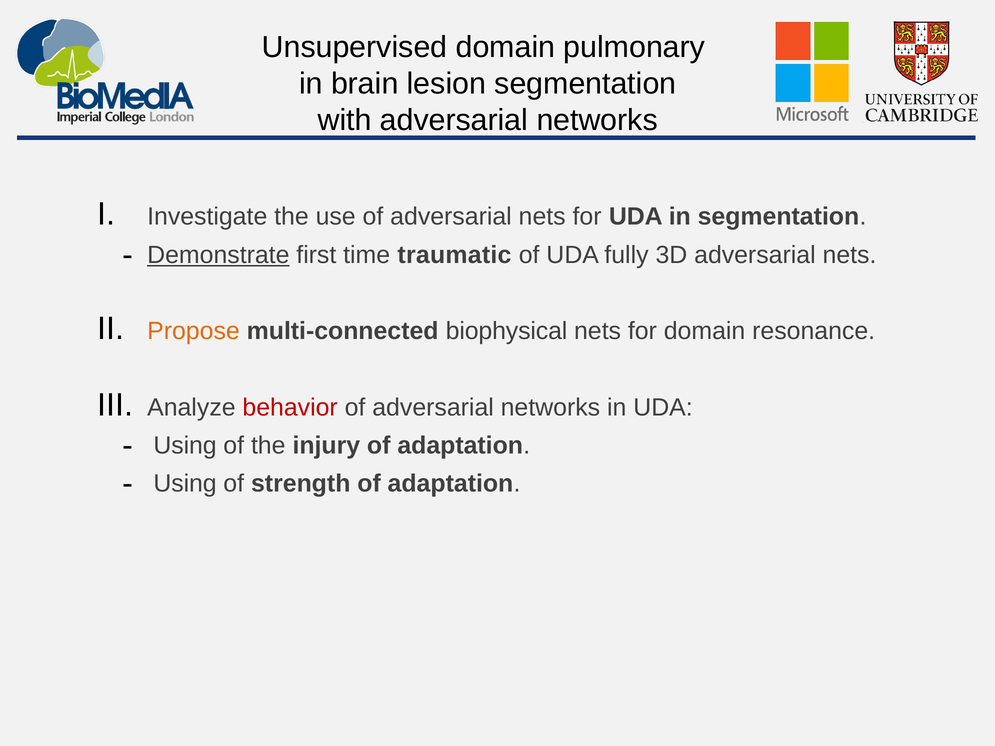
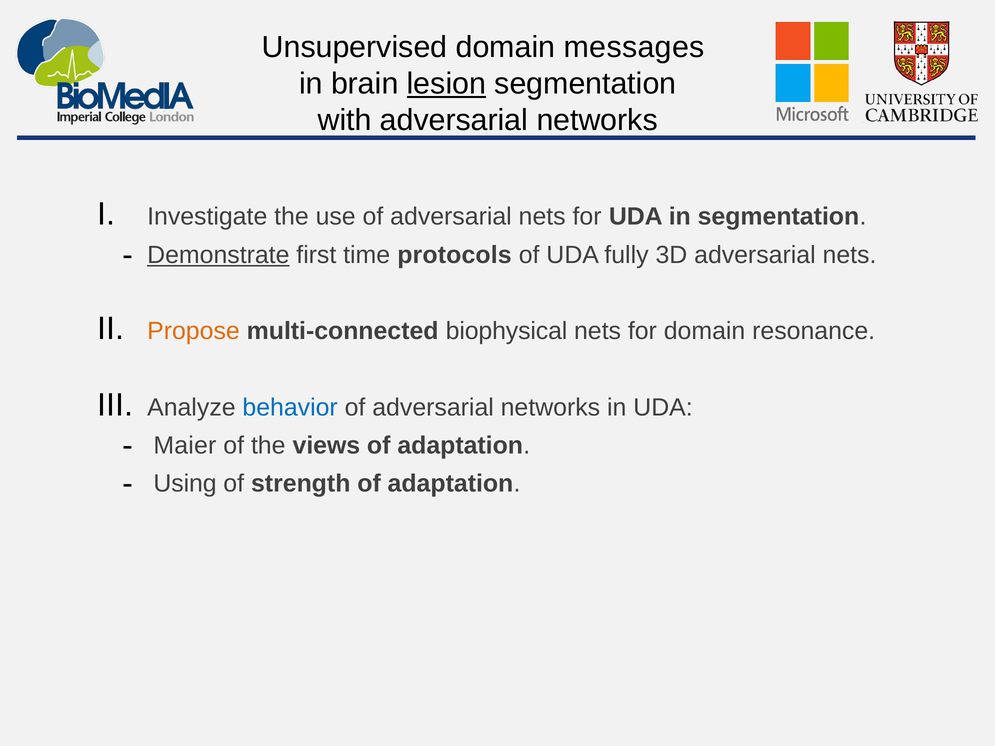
pulmonary: pulmonary -> messages (634, 47)
lesion underline: none -> present (446, 84)
traumatic: traumatic -> protocols (454, 255)
behavior colour: red -> blue (290, 408)
Using: Using -> Maier (185, 446)
injury: injury -> views (326, 446)
